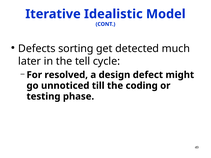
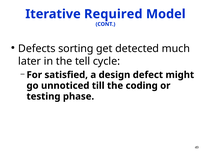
Idealistic: Idealistic -> Required (113, 14)
resolved: resolved -> satisfied (66, 75)
